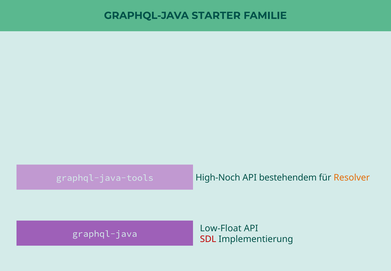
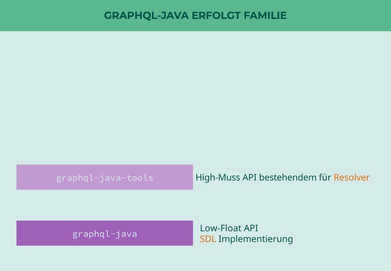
STARTER: STARTER -> ERFOLGT (216, 16)
High-Noch: High-Noch -> High-Muss (218, 177)
SDL colour: red -> orange (208, 239)
